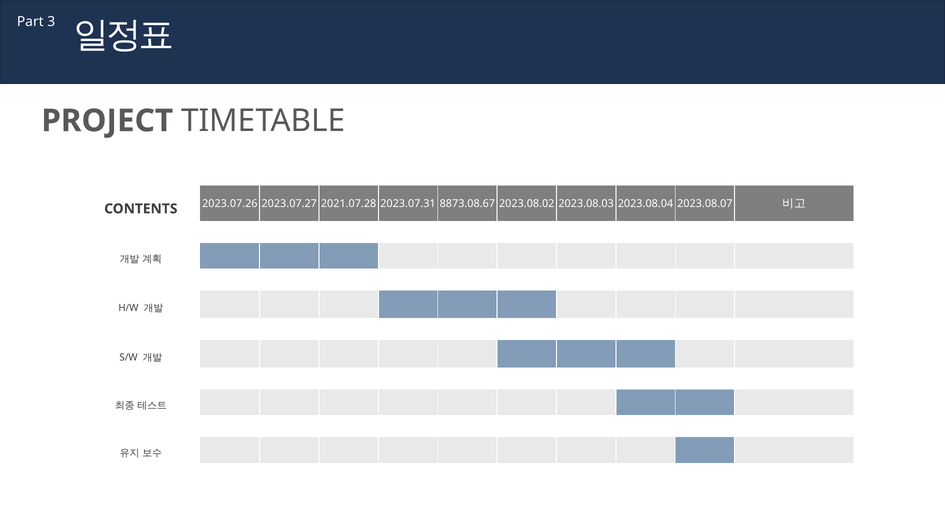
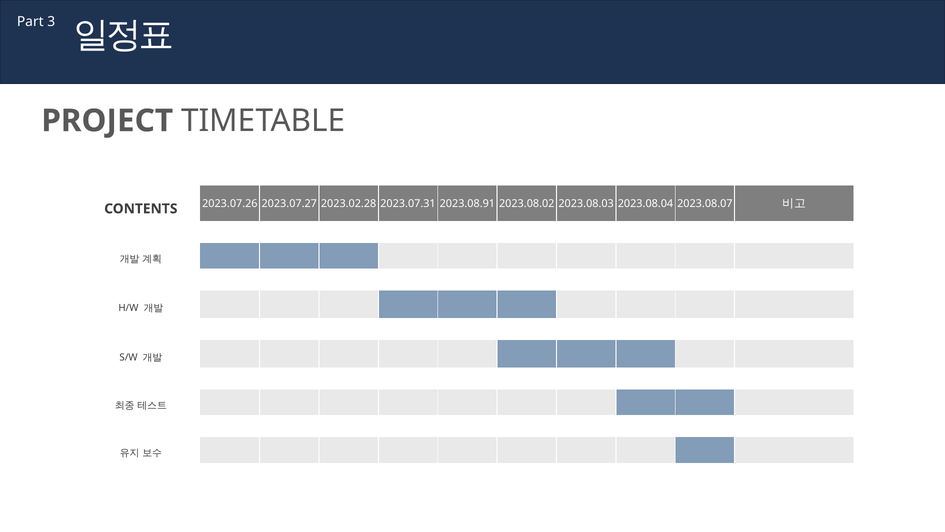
2021.07.28: 2021.07.28 -> 2023.02.28 (349, 204)
8873.08.67: 8873.08.67 -> 2023.08.91 (467, 204)
